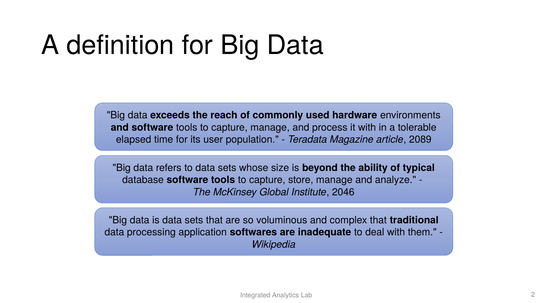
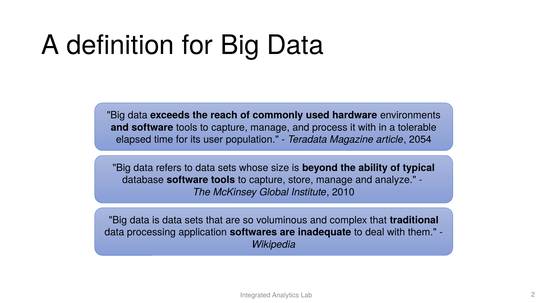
2089: 2089 -> 2054 (420, 140)
2046: 2046 -> 2010 (343, 192)
